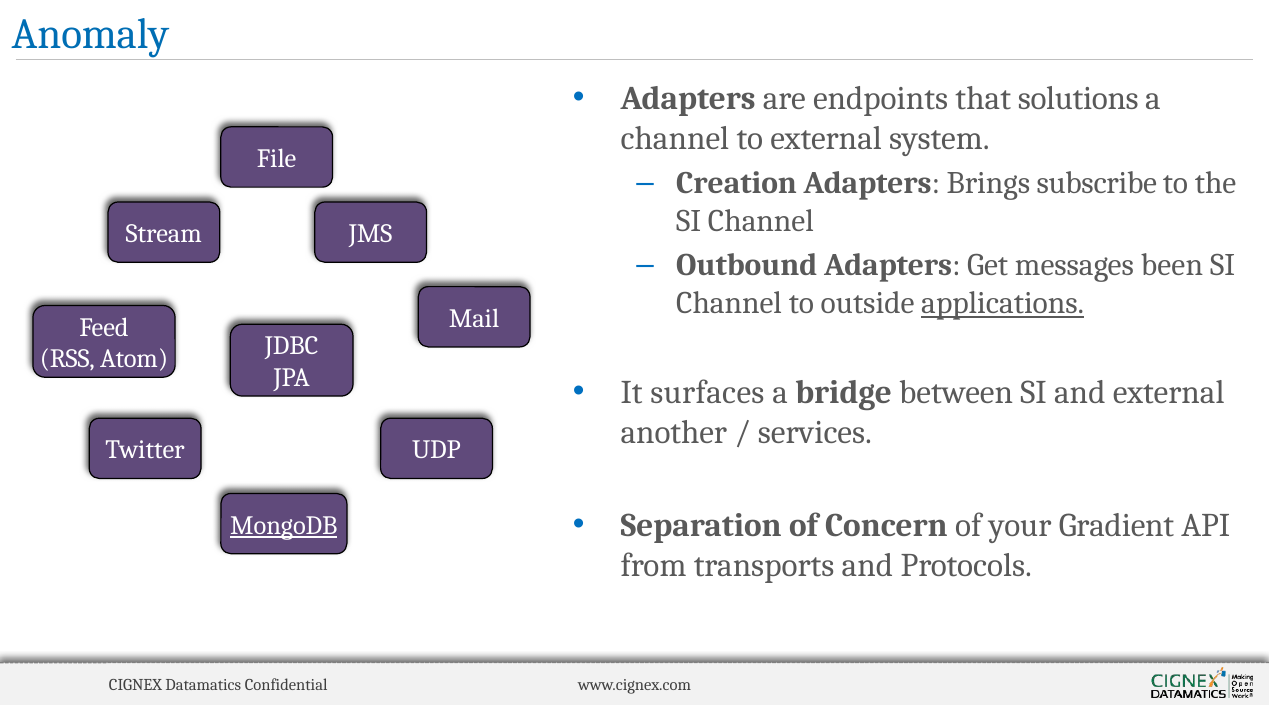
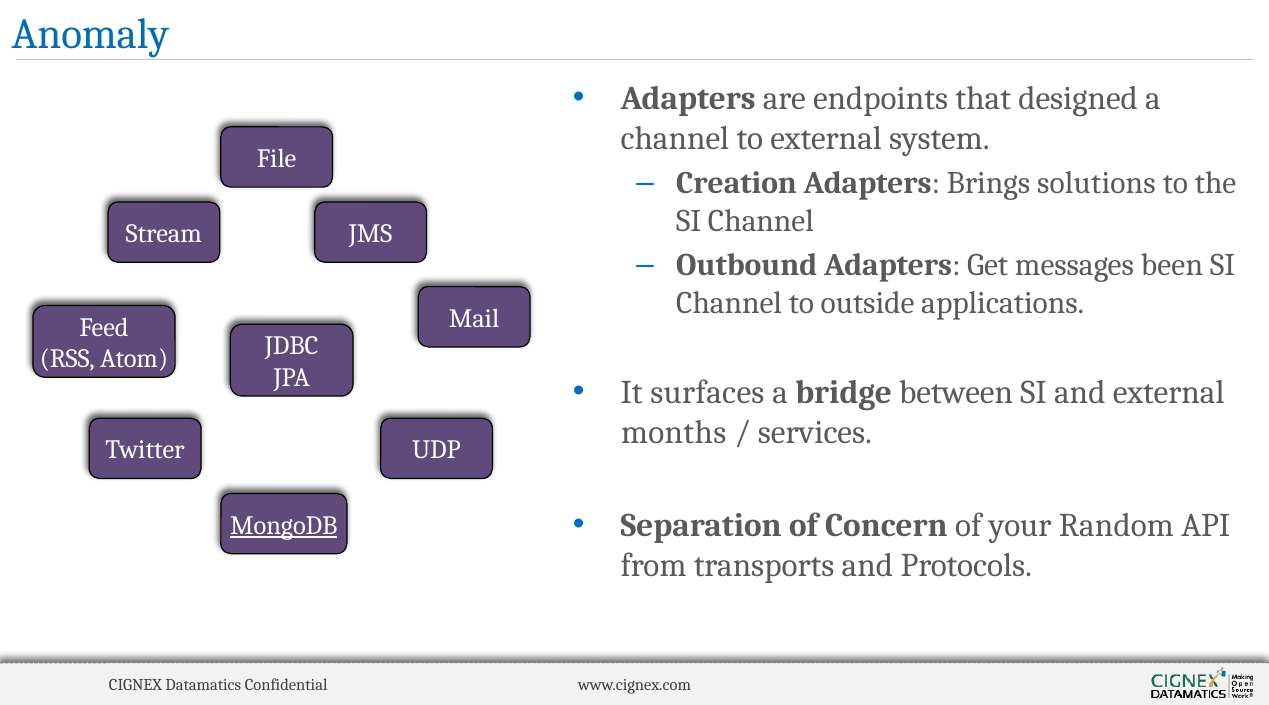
solutions: solutions -> designed (1078, 99)
subscribe: subscribe -> solutions (1096, 184)
applications underline: present -> none (1003, 303)
another: another -> months (674, 433)
Gradient: Gradient -> Random (1116, 526)
